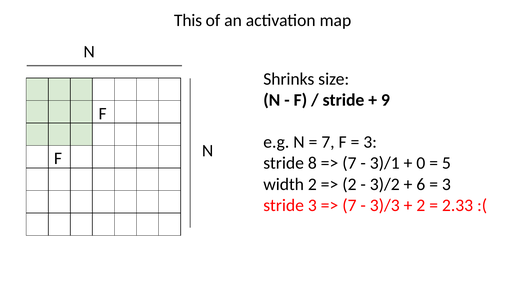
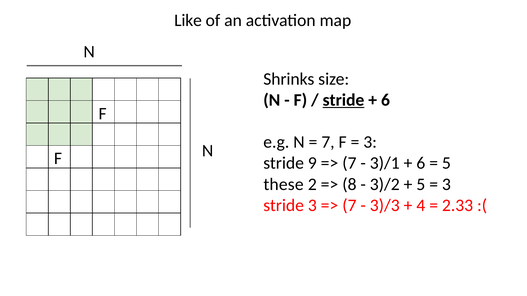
This: This -> Like (188, 21)
stride underline: none -> present (343, 100)
9: 9 -> 6 (385, 100)
8: 8 -> 9 (312, 163)
0: 0 -> 6 (421, 163)
width: width -> these (284, 185)
2: 2 -> 8 (349, 185)
6: 6 -> 5 (421, 185)
2: 2 -> 4 (421, 206)
